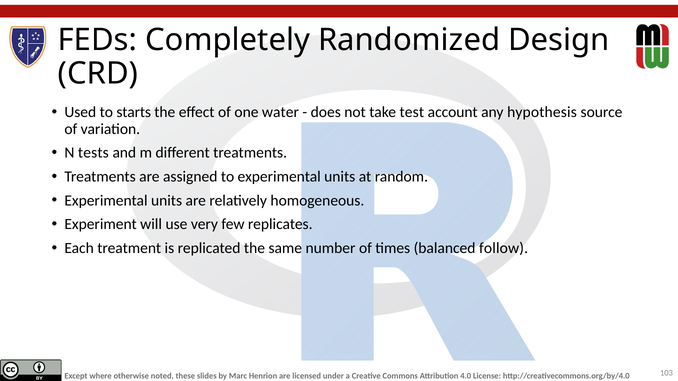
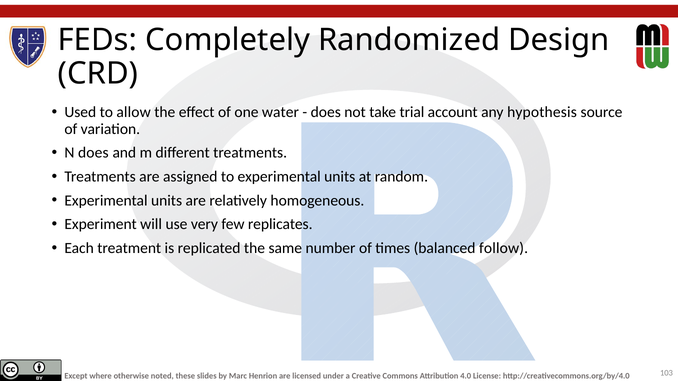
starts: starts -> allow (134, 112)
test: test -> trial (412, 112)
N tests: tests -> does (93, 153)
